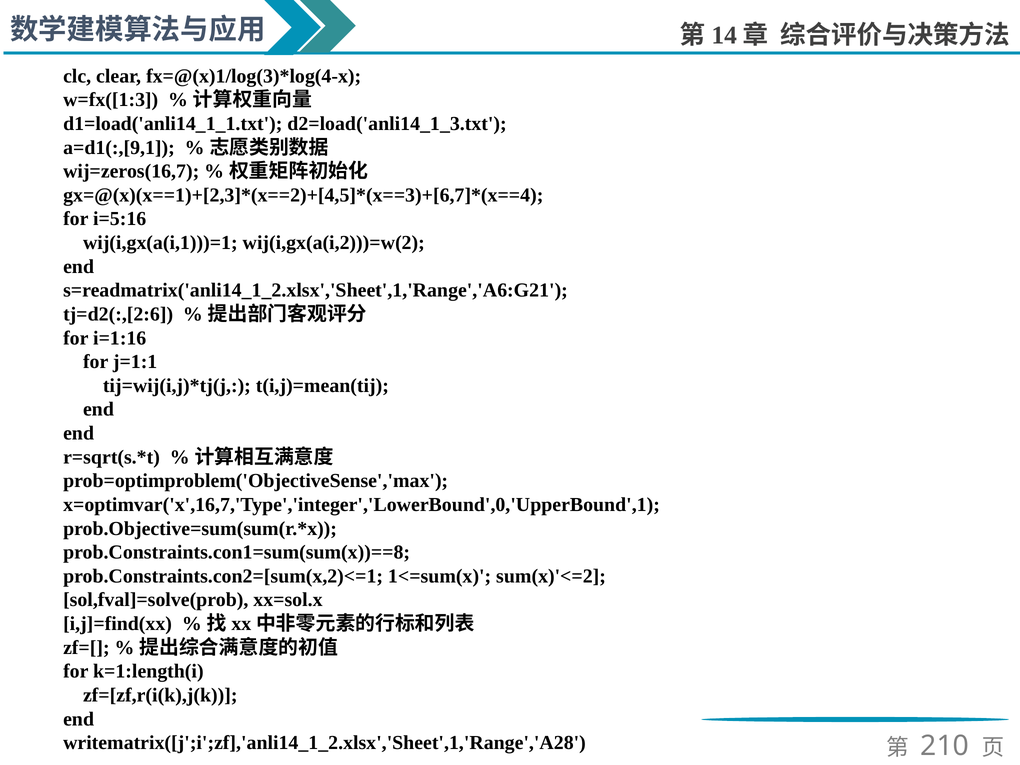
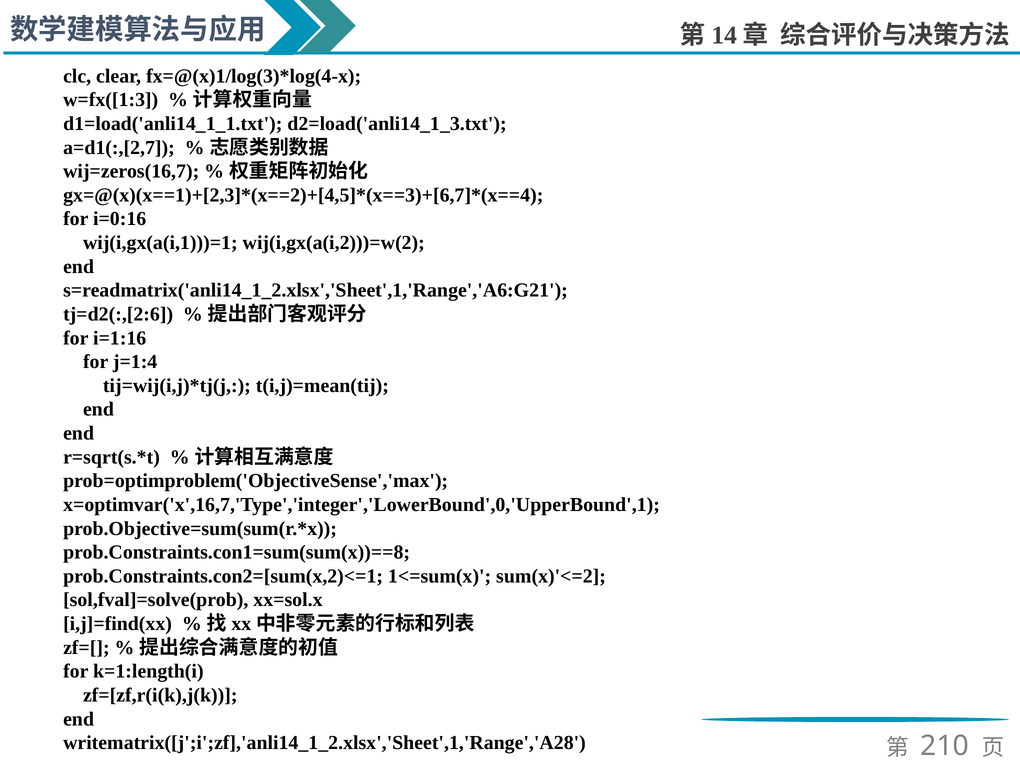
a=d1(:,[9,1: a=d1(:,[9,1 -> a=d1(:,[2,7 (119, 147)
i=5:16: i=5:16 -> i=0:16 (120, 219)
j=1:1: j=1:1 -> j=1:4 (135, 362)
